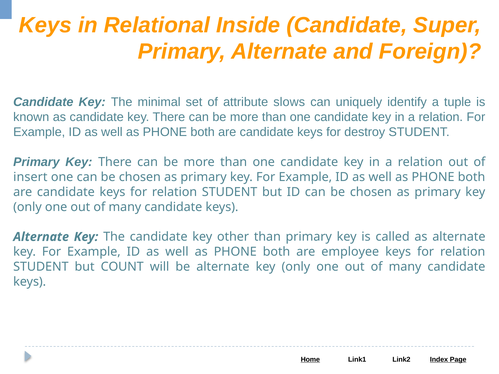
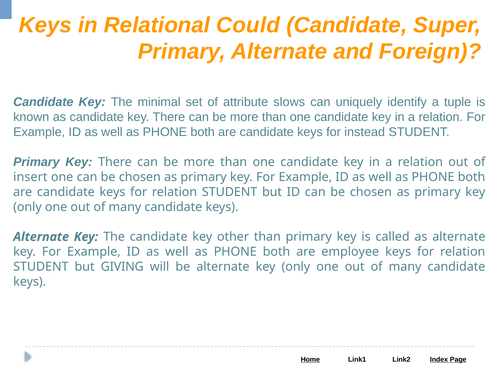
Inside: Inside -> Could (248, 25)
destroy: destroy -> instead (365, 132)
COUNT: COUNT -> GIVING (122, 267)
